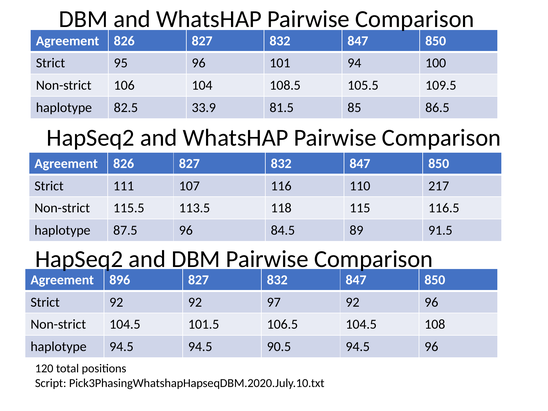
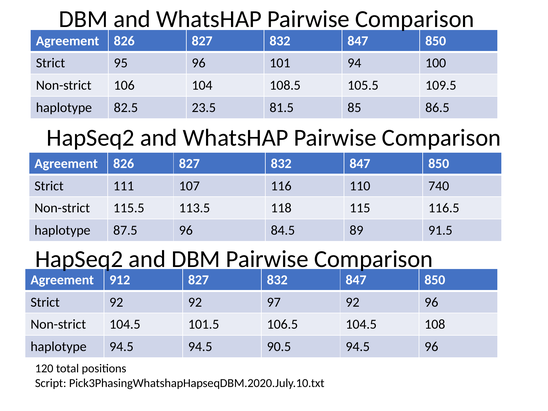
33.9: 33.9 -> 23.5 (204, 108)
217: 217 -> 740 (439, 186)
896: 896 -> 912 (120, 280)
